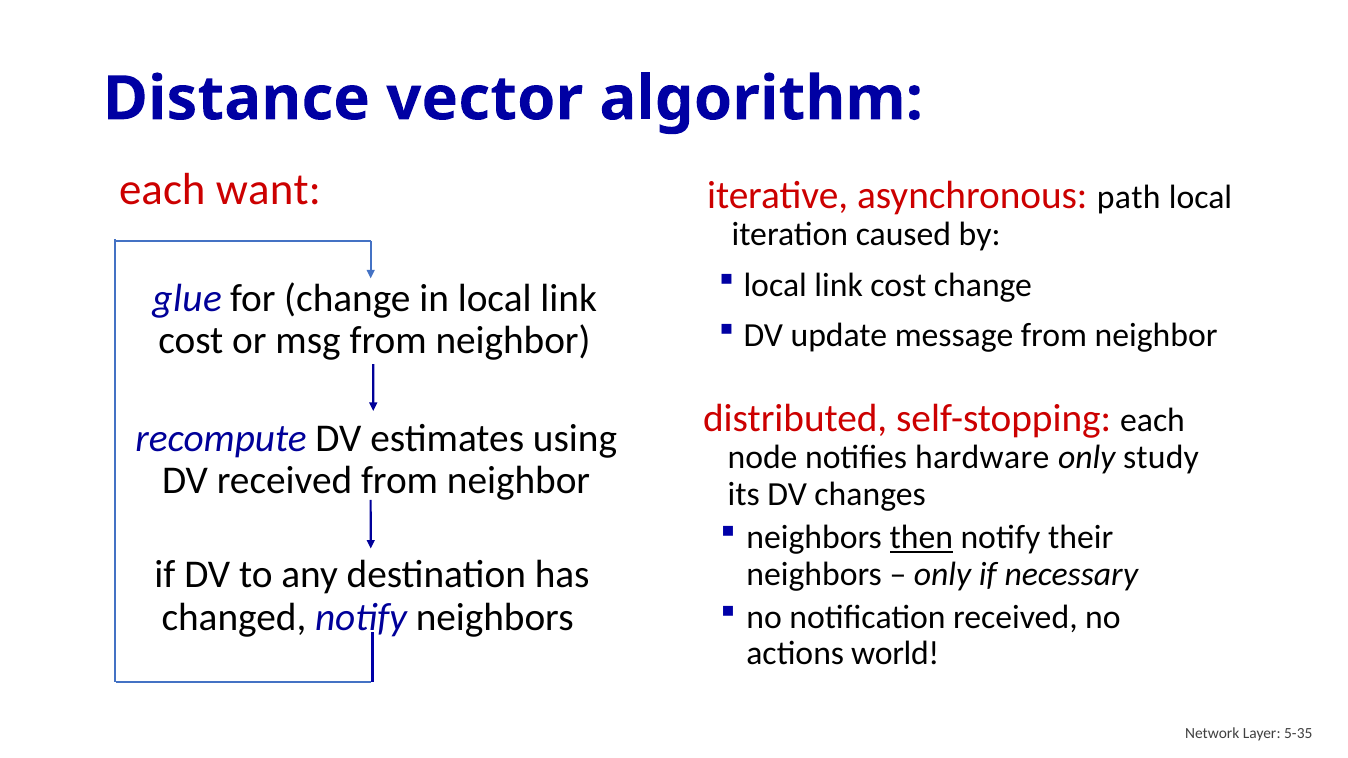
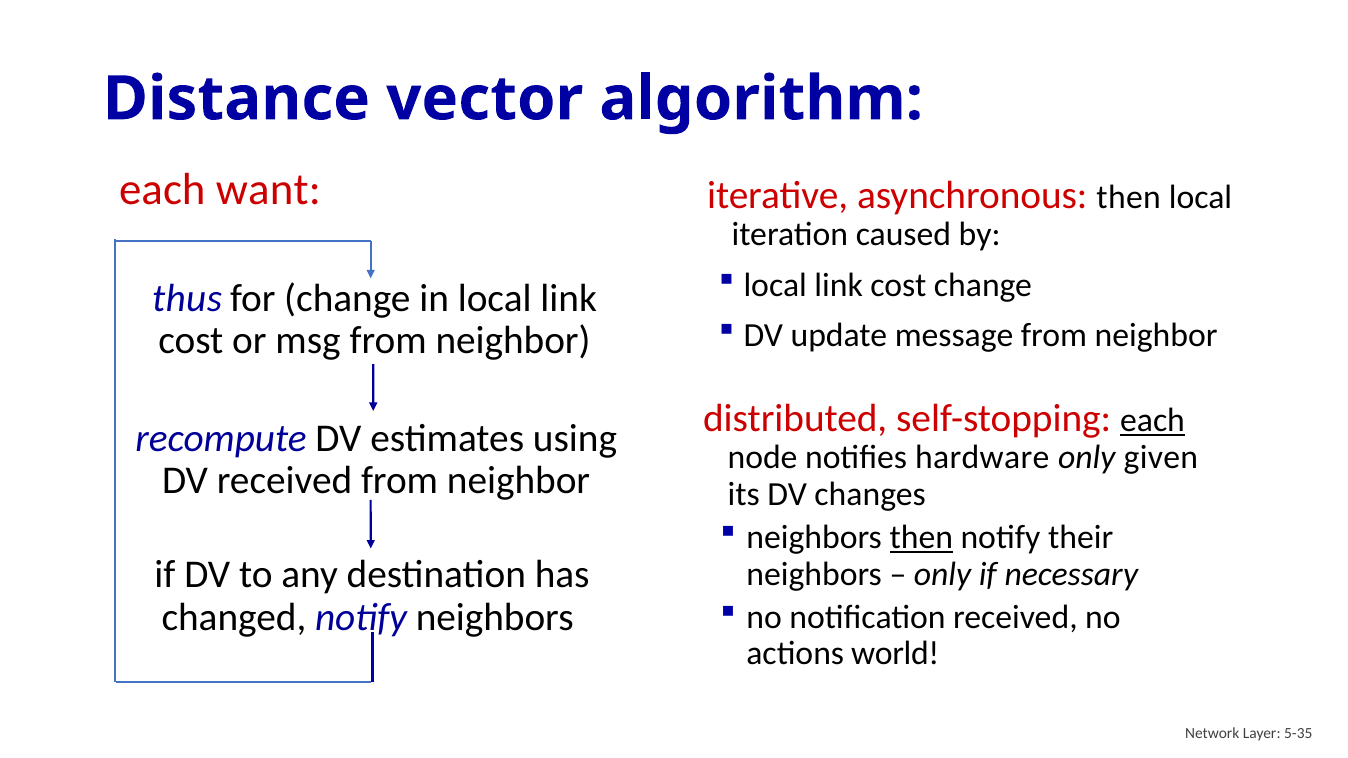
asynchronous path: path -> then (1129, 197)
glue: glue -> thus (187, 298)
each underline: none -> present (1153, 420)
study: study -> given (1161, 458)
